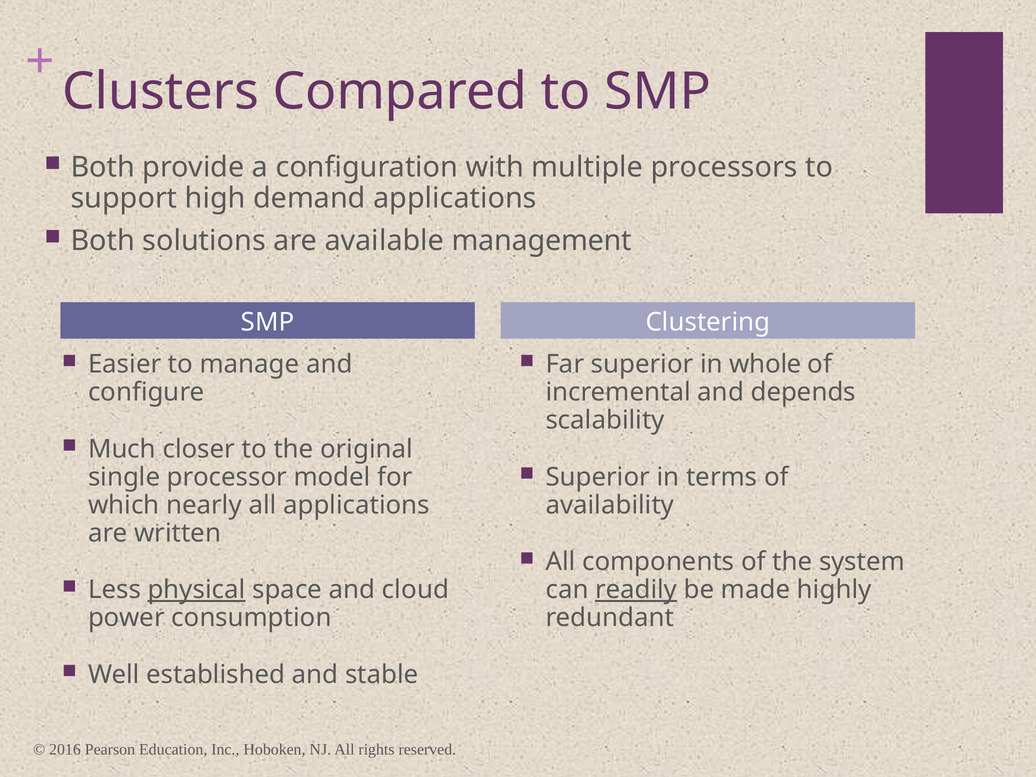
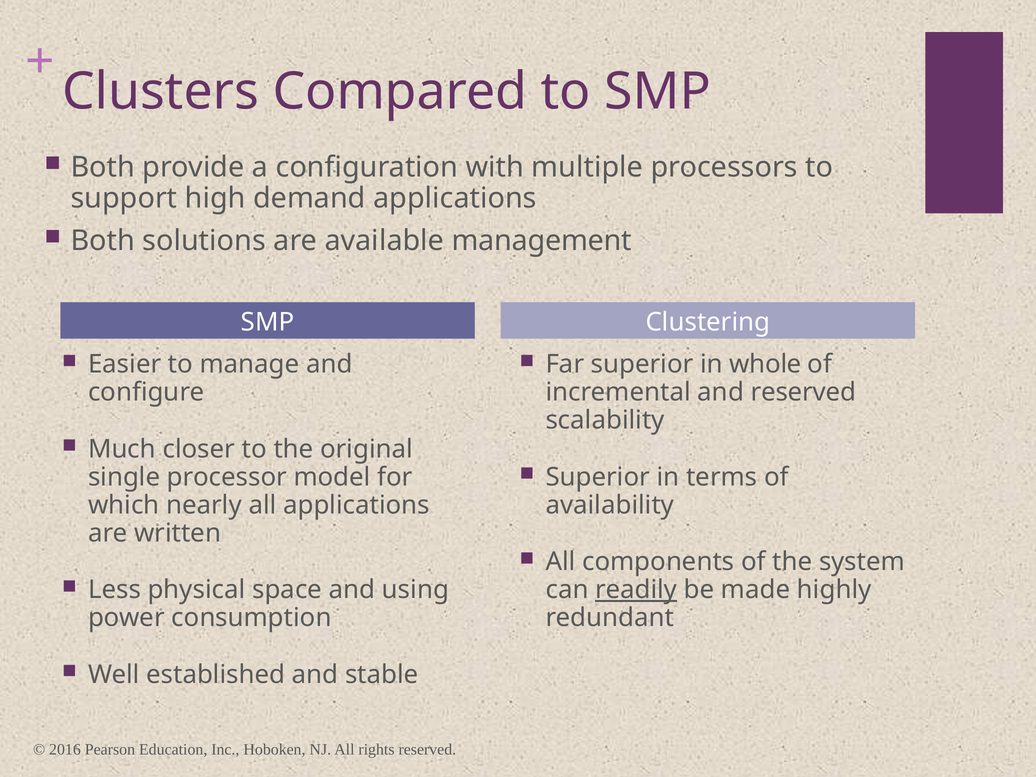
and depends: depends -> reserved (803, 392)
physical underline: present -> none (197, 590)
cloud: cloud -> using (415, 590)
